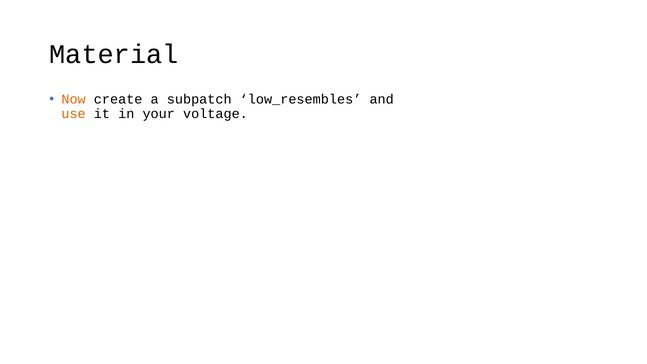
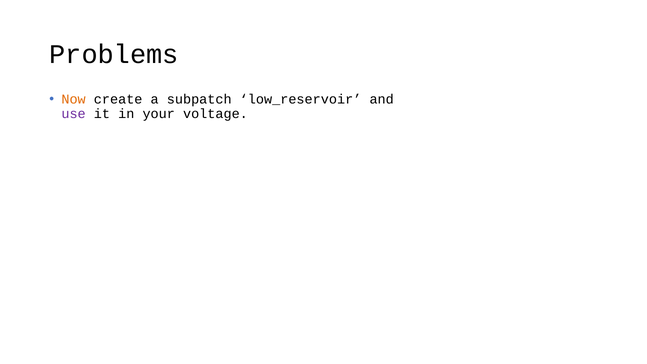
Material: Material -> Problems (114, 54)
low_resembles: low_resembles -> low_reservoir (301, 99)
use colour: orange -> purple (74, 114)
